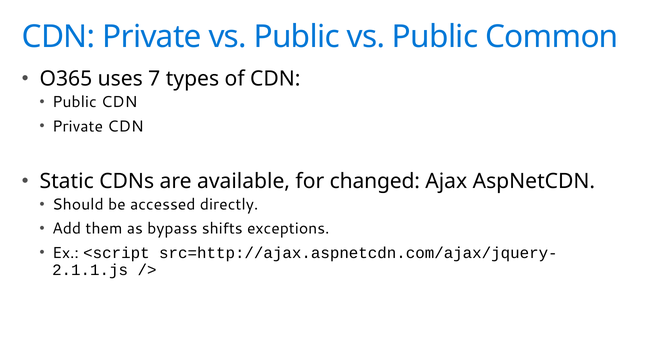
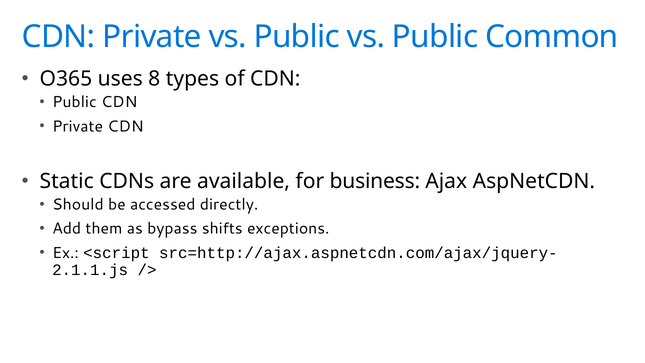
7: 7 -> 8 (154, 79)
changed: changed -> business (375, 181)
